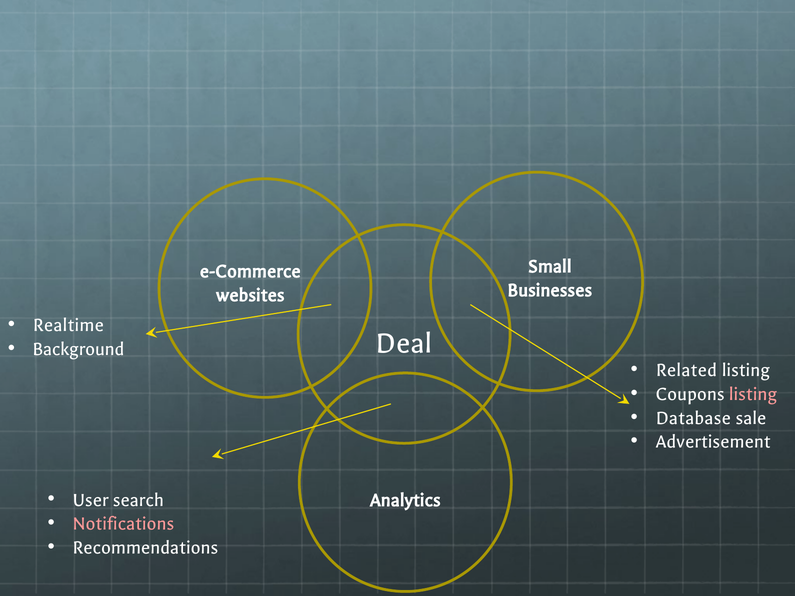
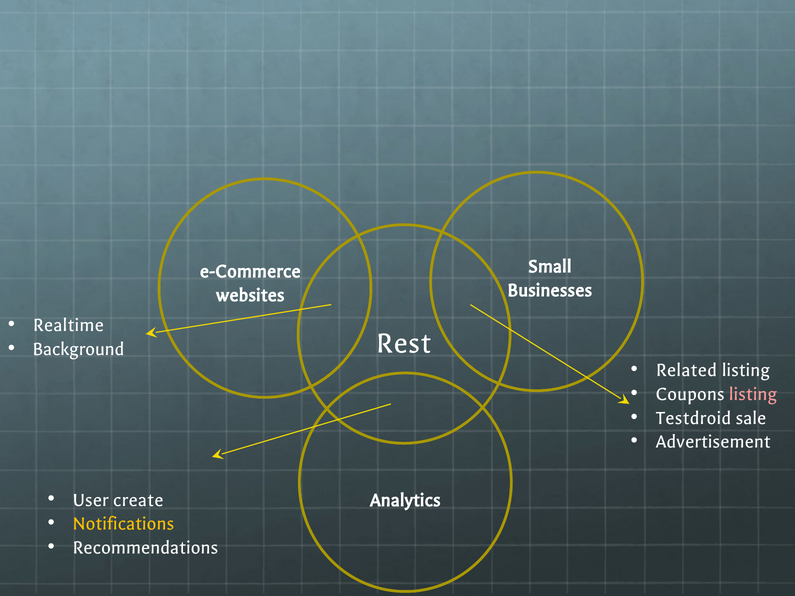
Deal: Deal -> Rest (404, 343)
Database: Database -> Testdroid (693, 418)
search: search -> create (138, 500)
Notifications colour: pink -> yellow (123, 524)
